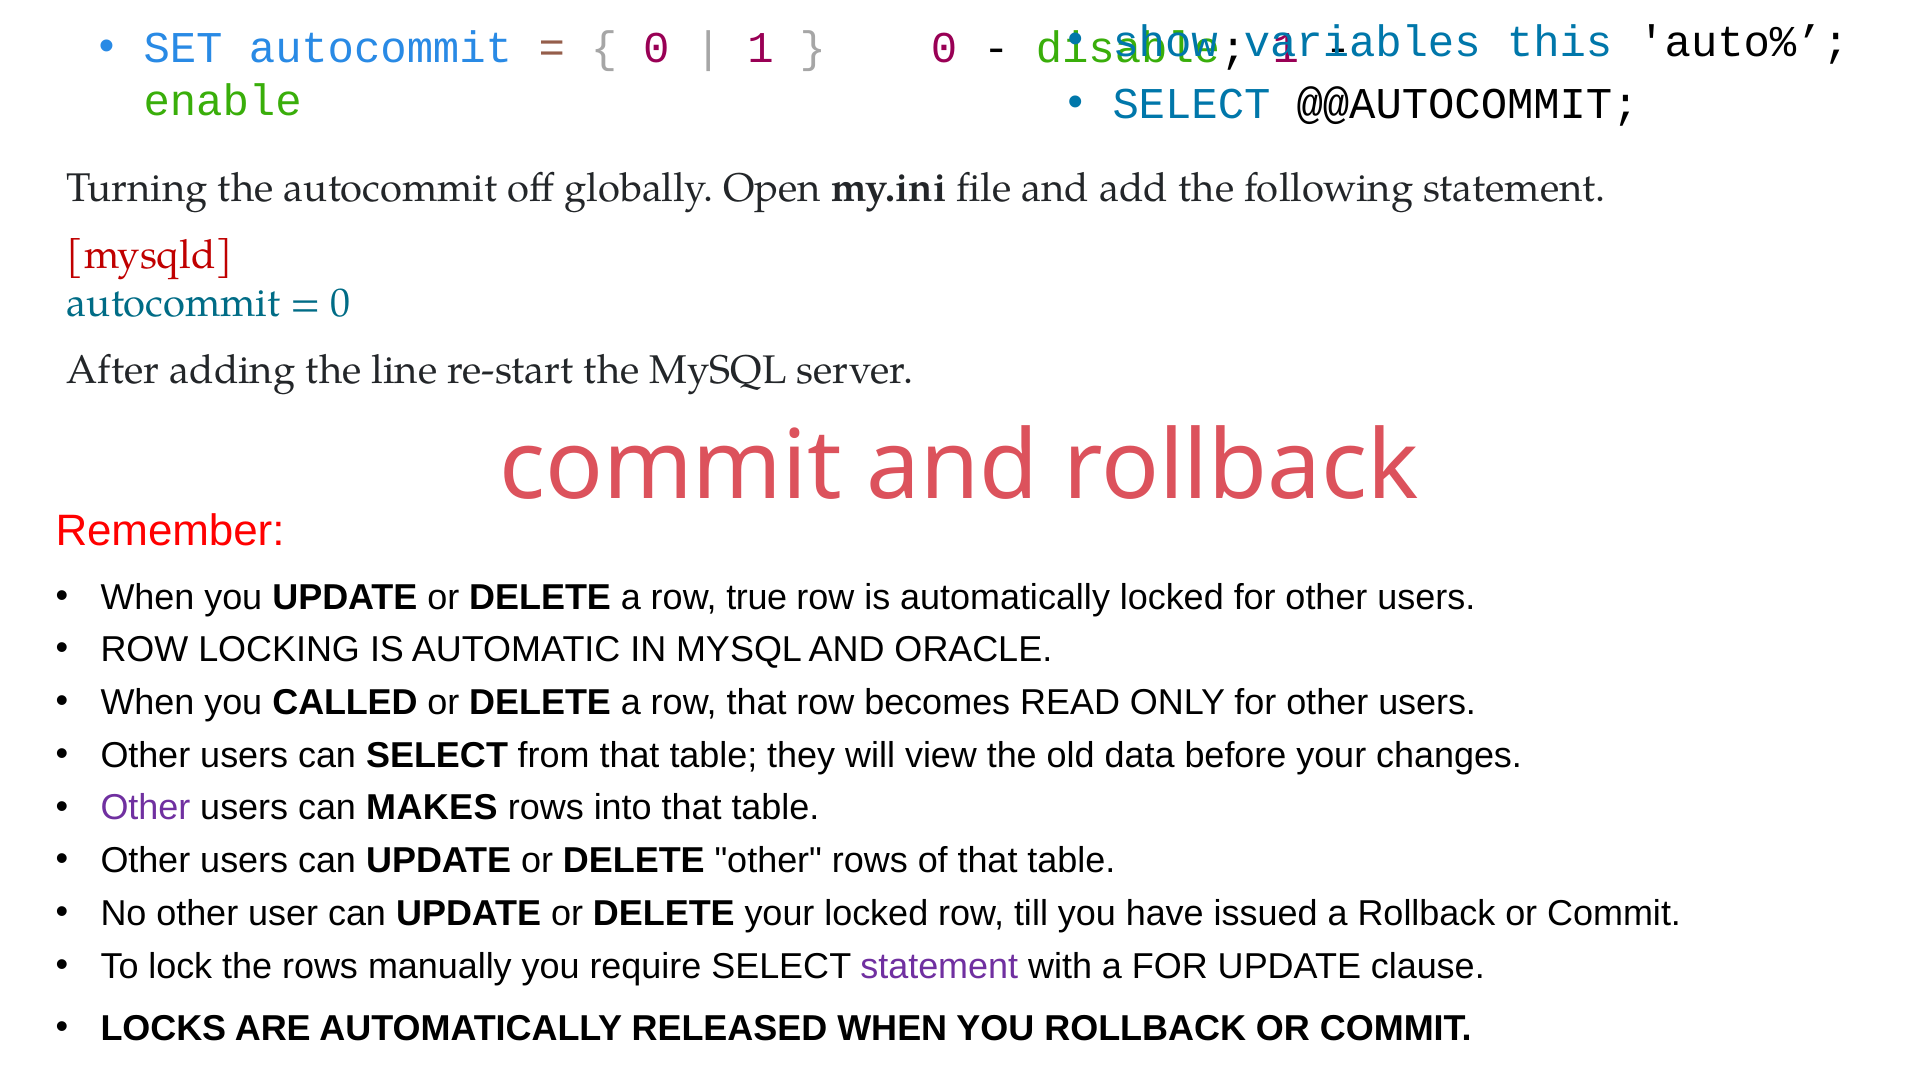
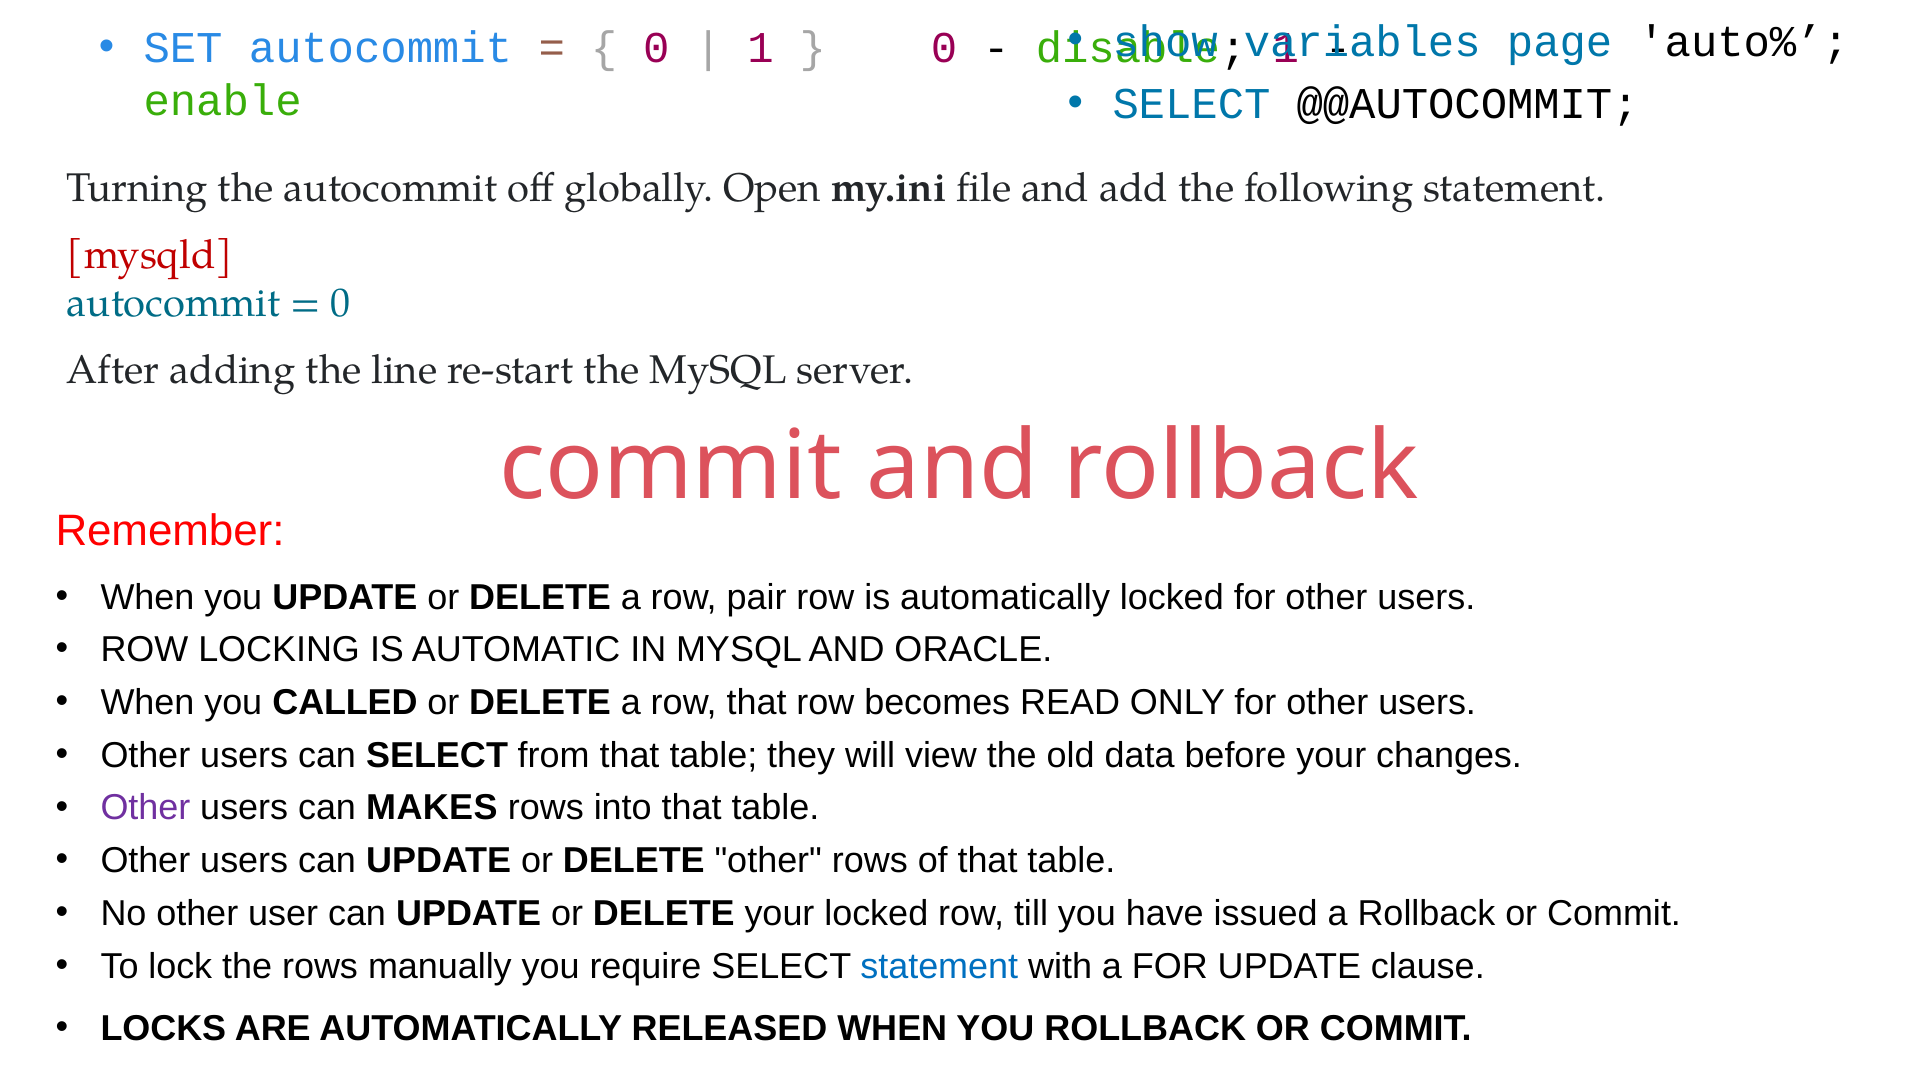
this: this -> page (1560, 42)
true: true -> pair (757, 597)
statement colour: purple -> blue (939, 966)
